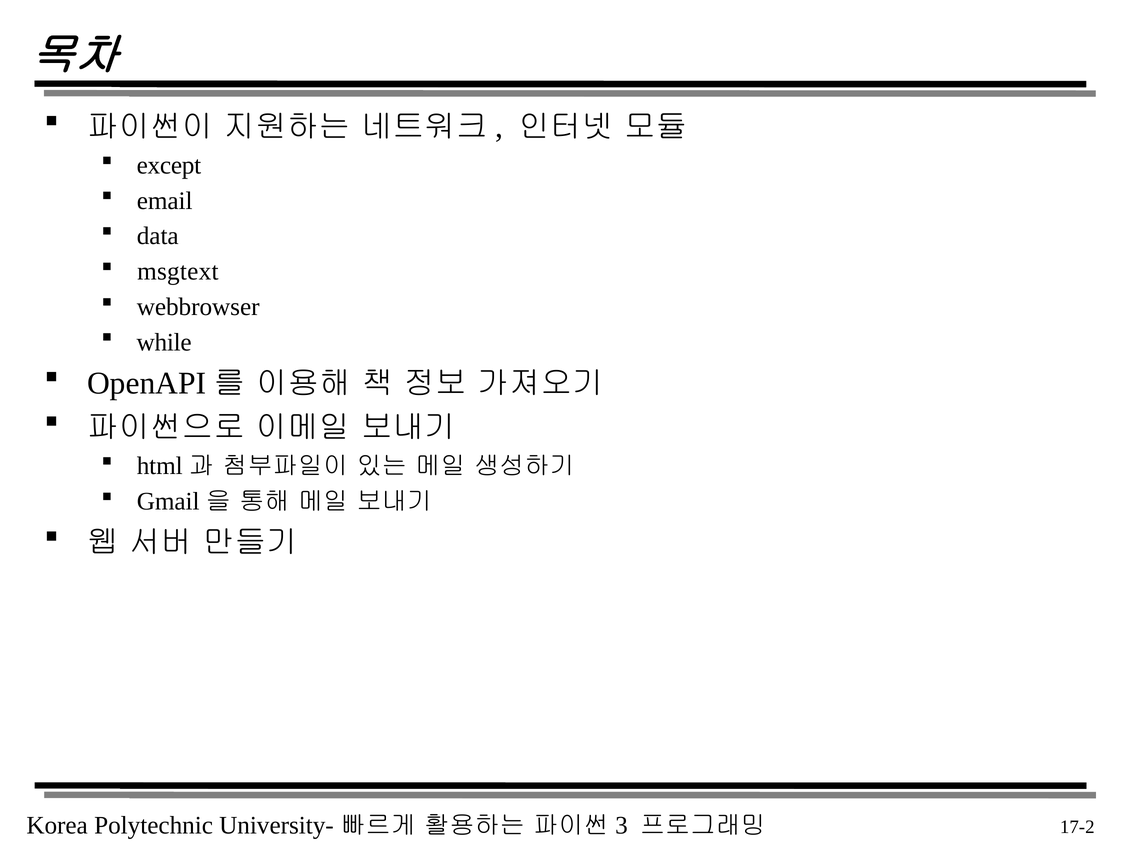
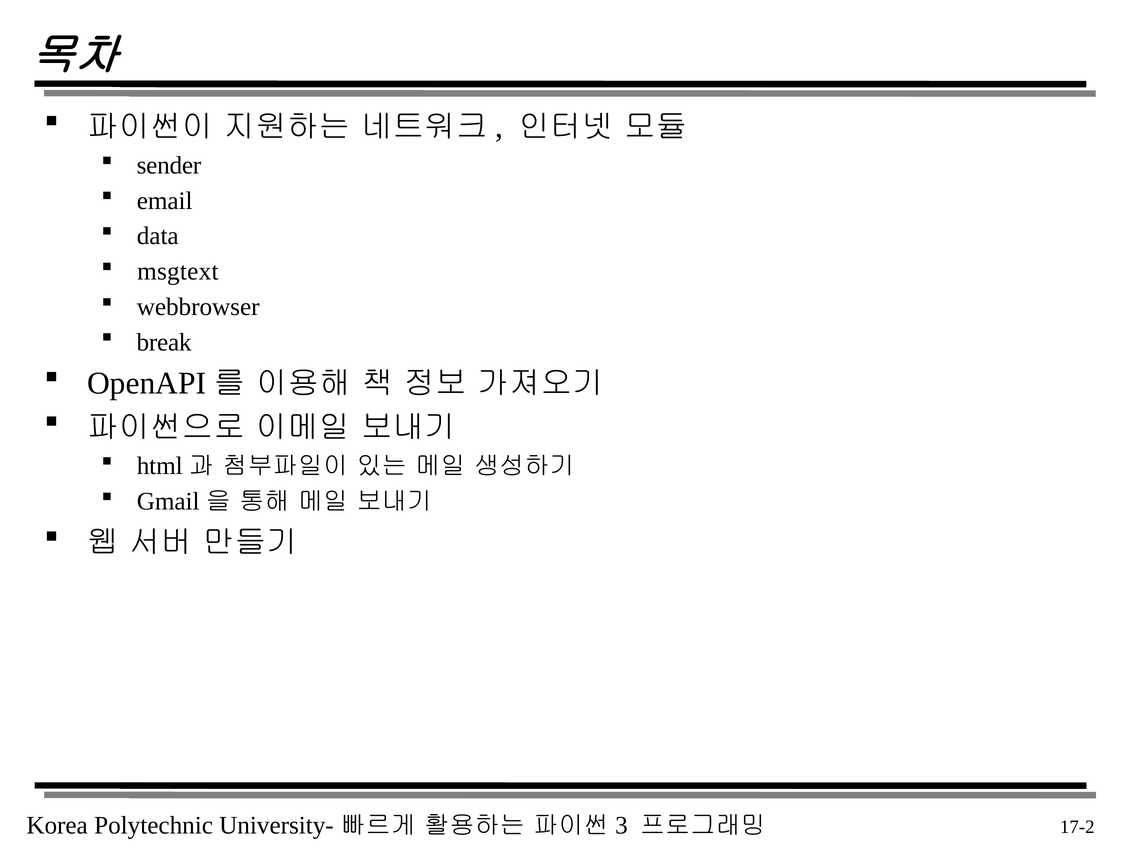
except: except -> sender (169, 165)
while: while -> break (164, 342)
